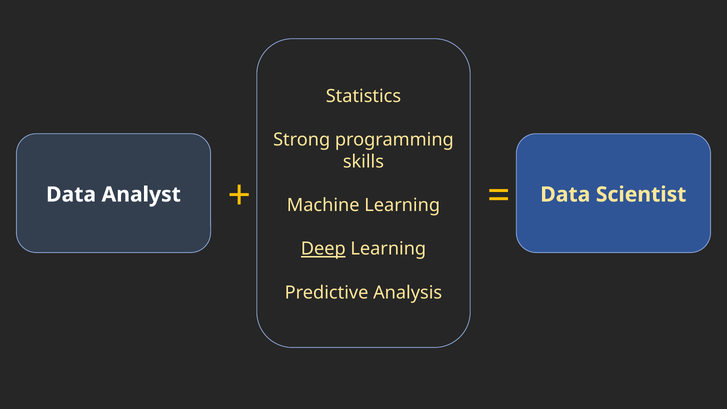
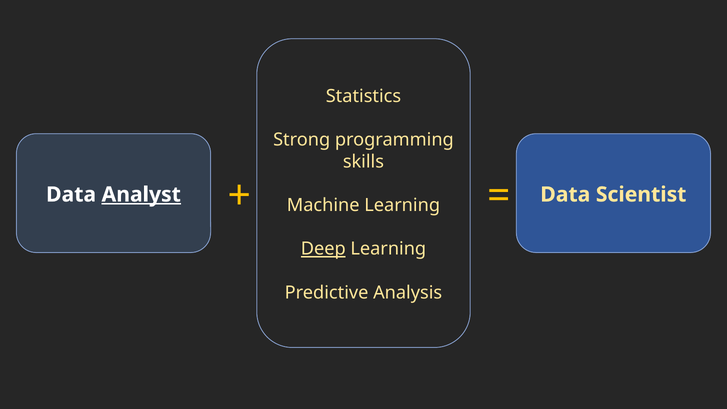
Analyst underline: none -> present (141, 195)
